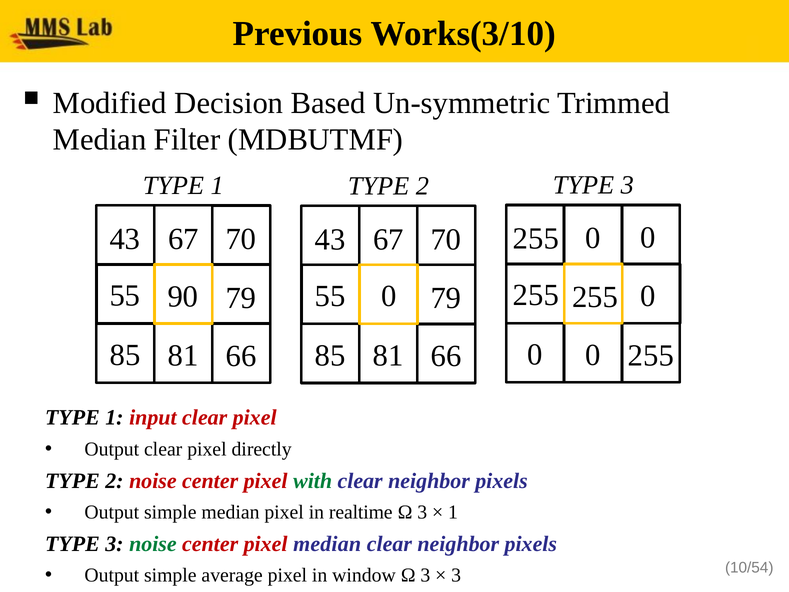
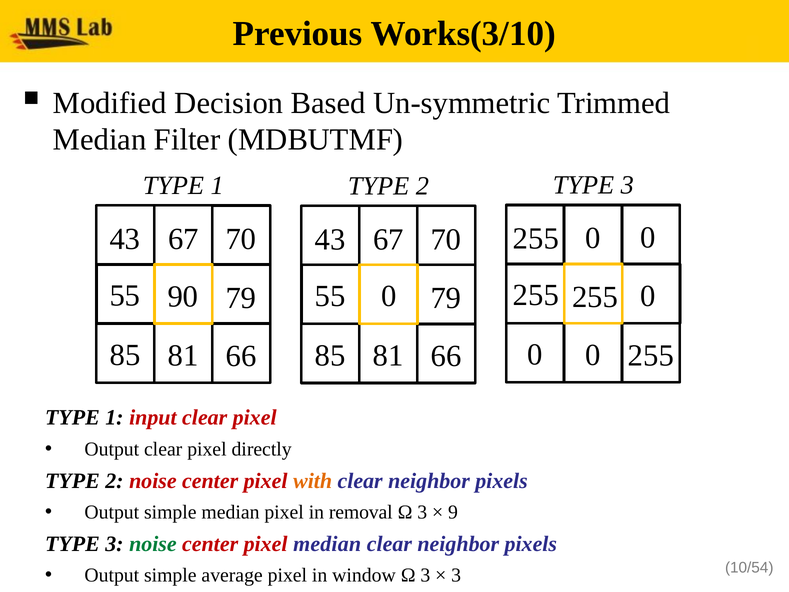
with colour: green -> orange (313, 481)
realtime: realtime -> removal (361, 512)
1: 1 -> 9 (453, 512)
